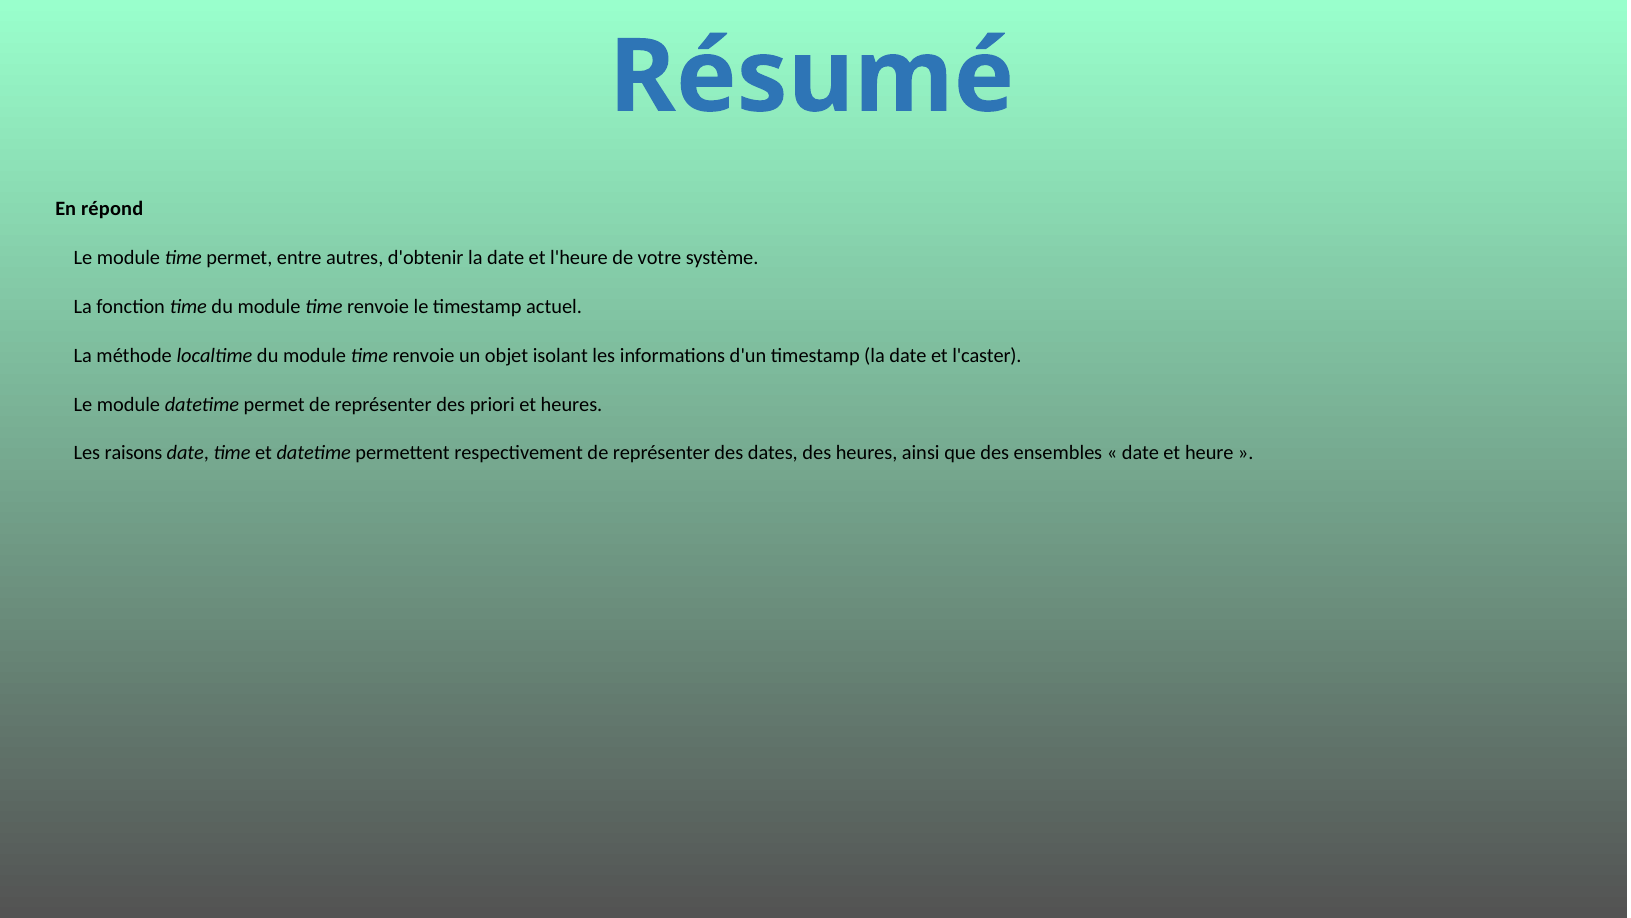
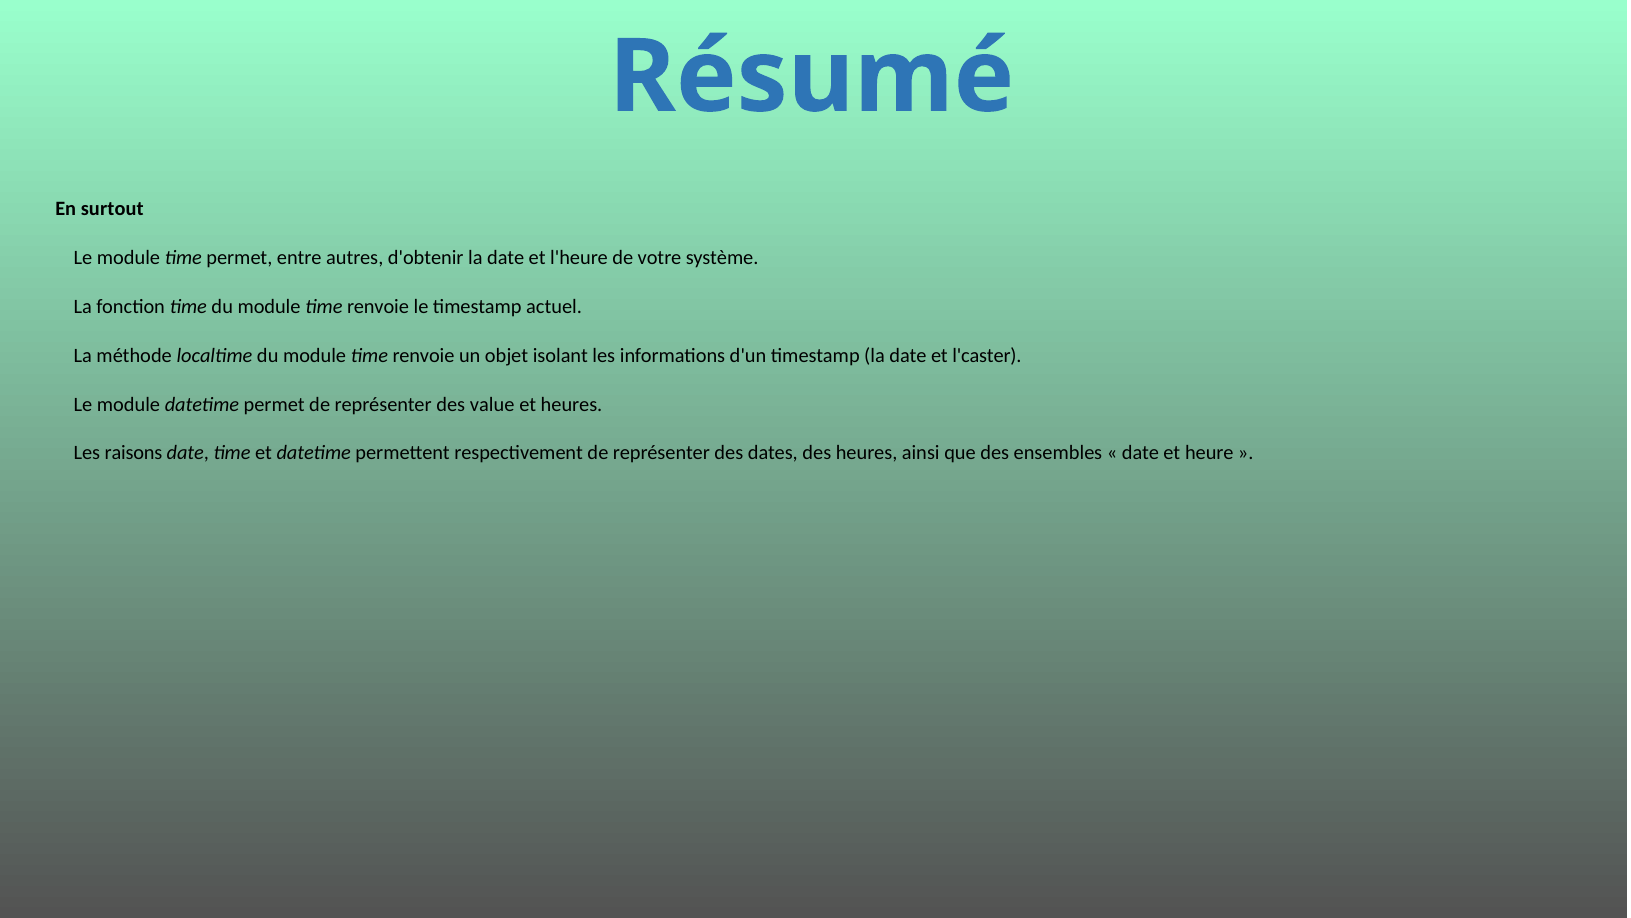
répond: répond -> surtout (112, 208)
priori: priori -> value (492, 404)
